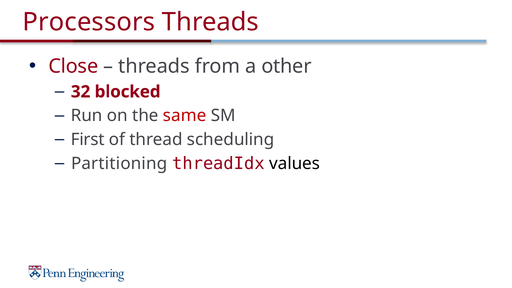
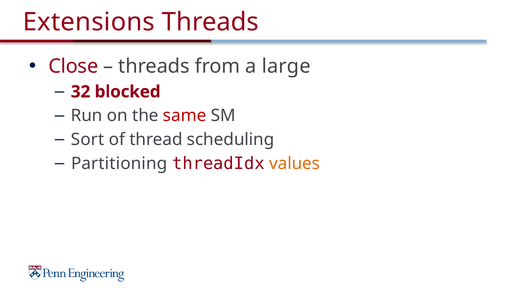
Processors: Processors -> Extensions (89, 22)
other: other -> large (286, 66)
First: First -> Sort (88, 140)
values colour: black -> orange (295, 163)
